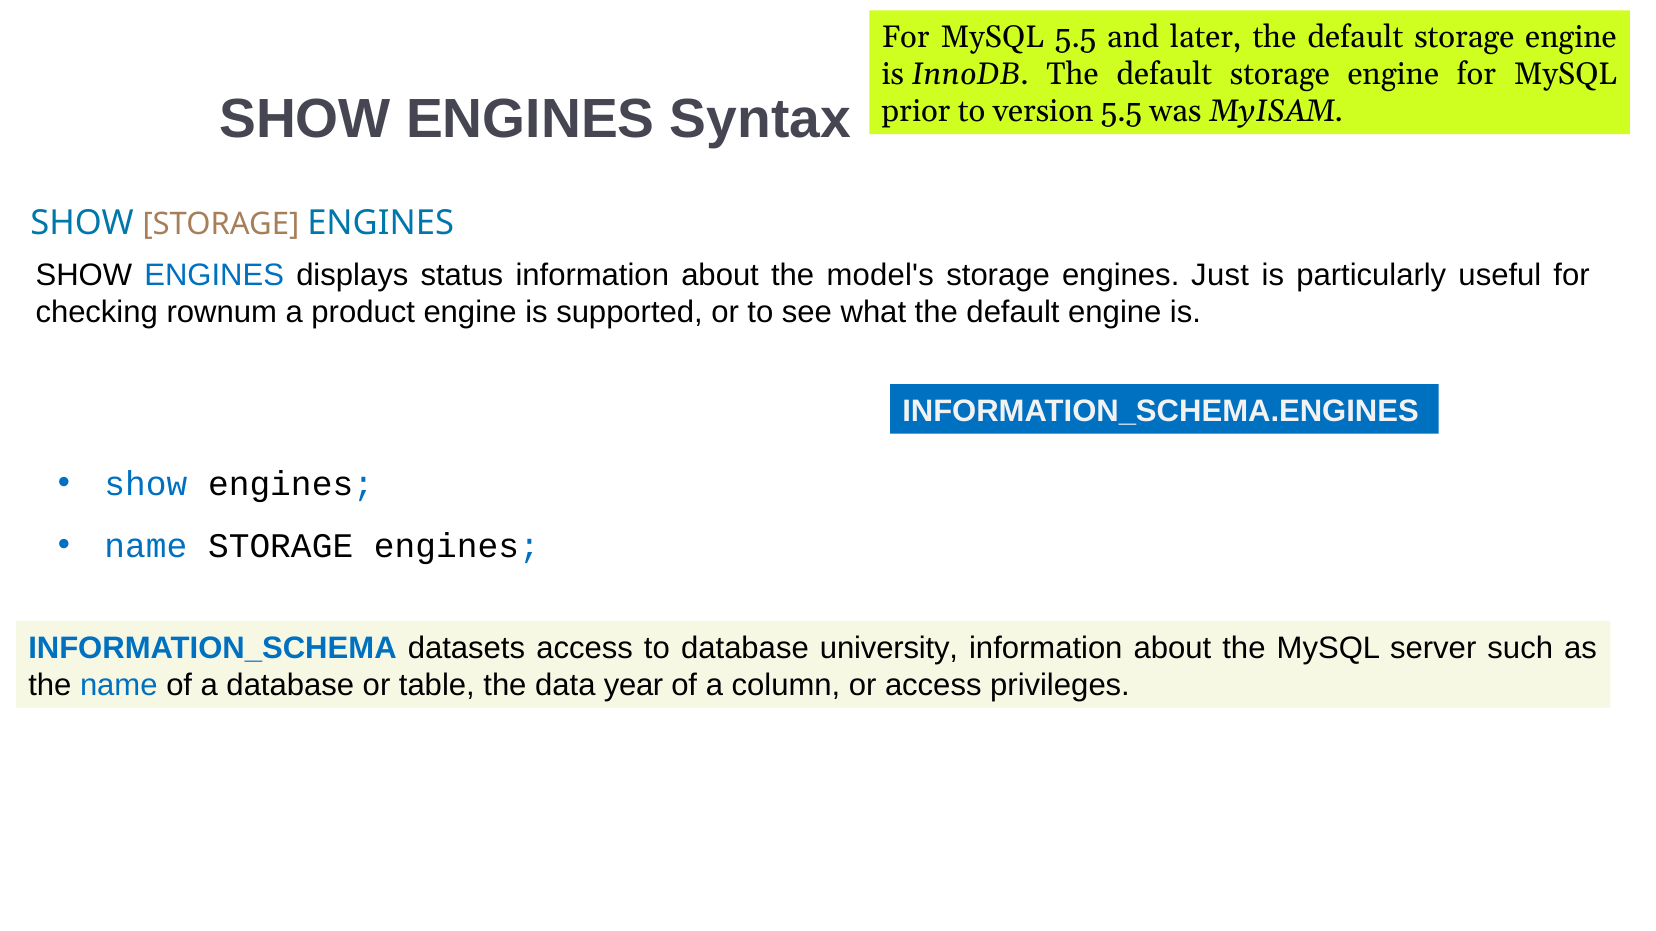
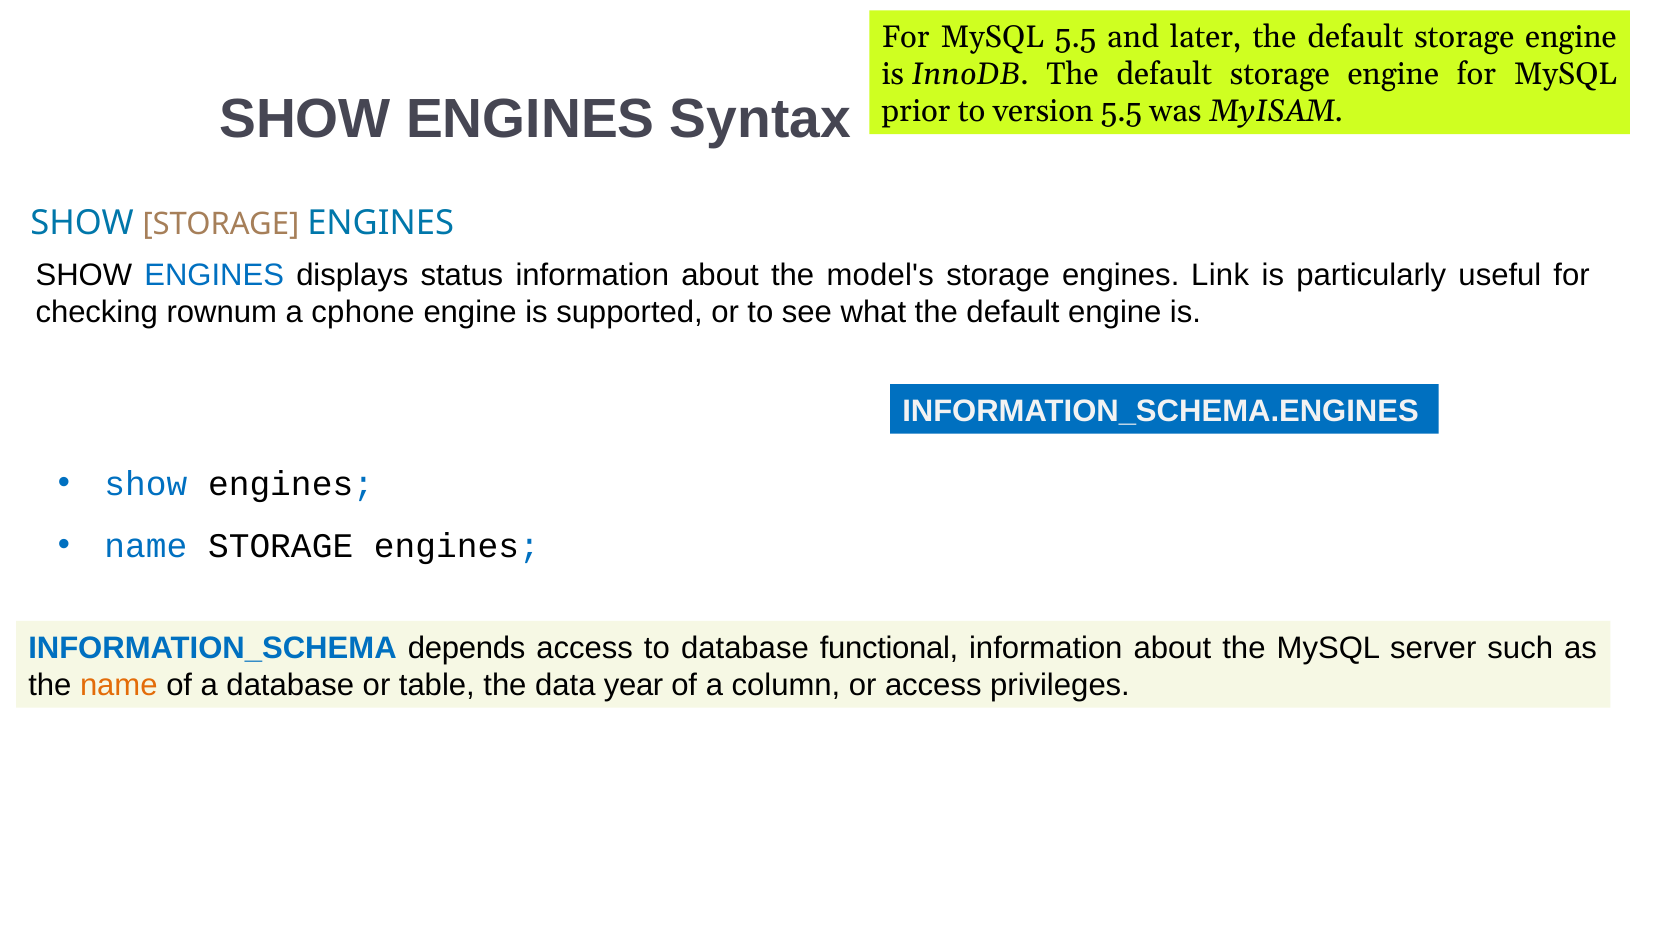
Just: Just -> Link (1220, 275)
product: product -> cphone (363, 313)
datasets: datasets -> depends (467, 648)
university: university -> functional (889, 648)
name colour: blue -> orange (119, 685)
